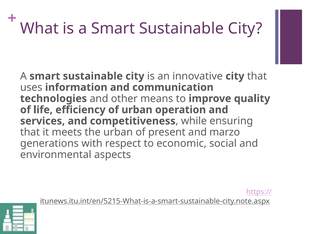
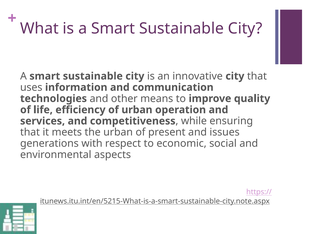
marzo: marzo -> issues (225, 132)
